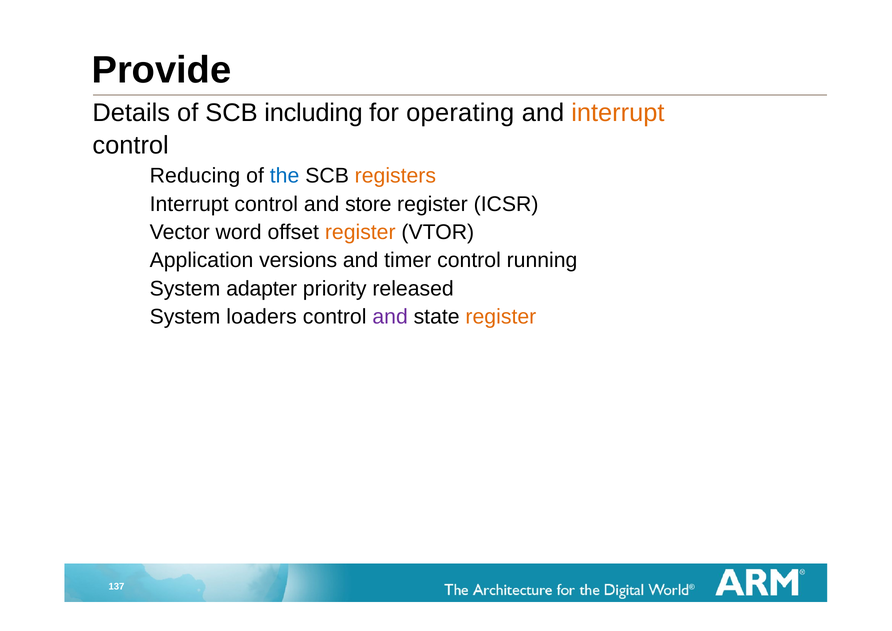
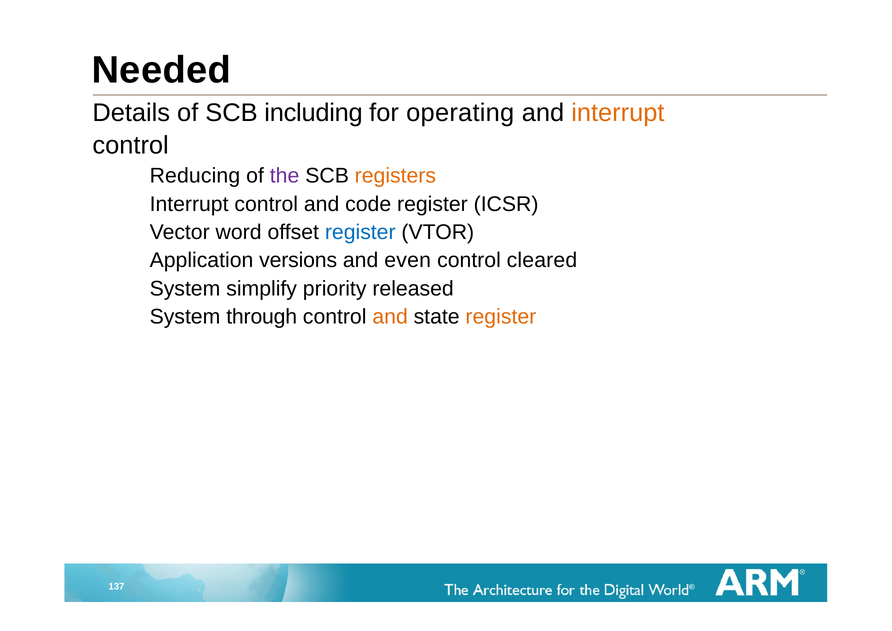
Provide: Provide -> Needed (161, 70)
the colour: blue -> purple (285, 176)
store: store -> code (368, 204)
register colour: orange -> blue (360, 232)
timer: timer -> even (408, 260)
running: running -> cleared (542, 260)
adapter: adapter -> simplify (262, 288)
loaders: loaders -> through (262, 317)
and colour: purple -> orange (390, 317)
